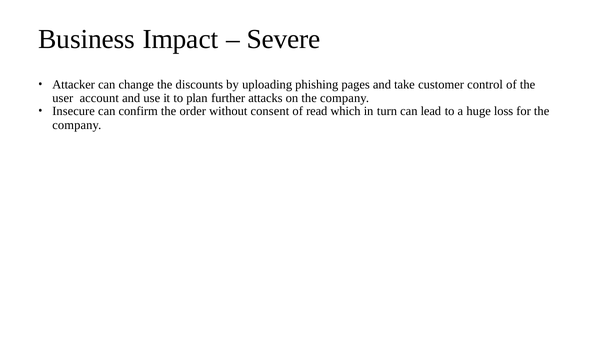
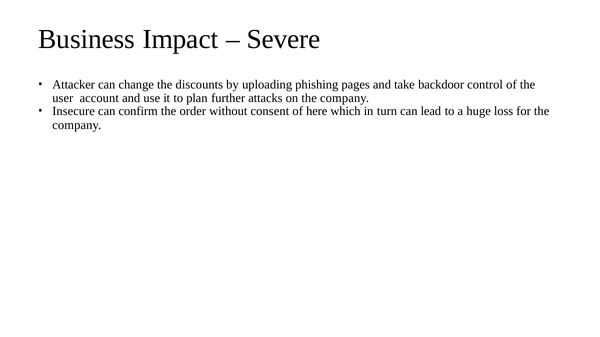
customer: customer -> backdoor (441, 85)
read: read -> here (317, 111)
